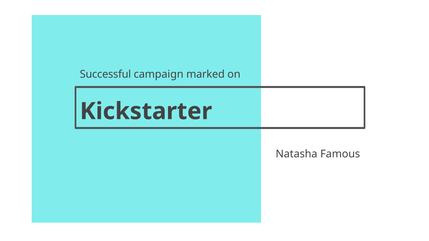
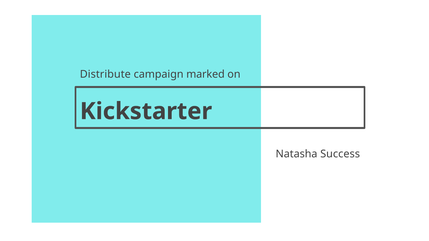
Successful: Successful -> Distribute (105, 74)
Famous: Famous -> Success (340, 154)
